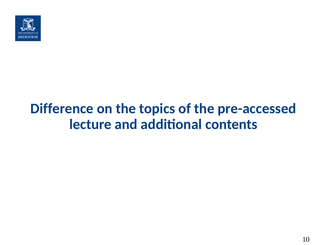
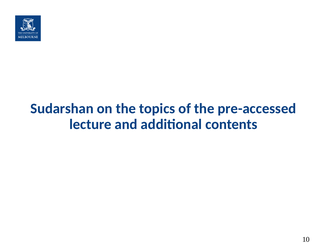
Difference: Difference -> Sudarshan (62, 109)
